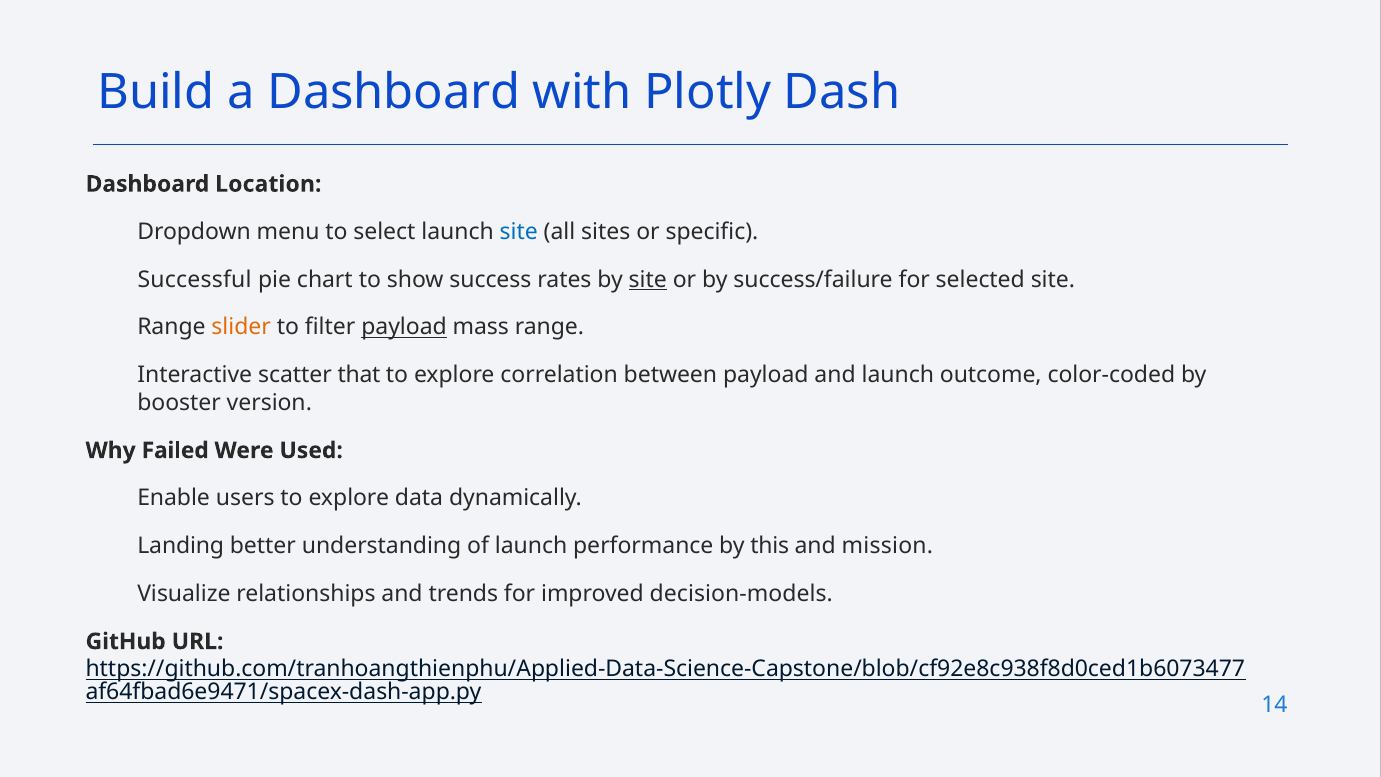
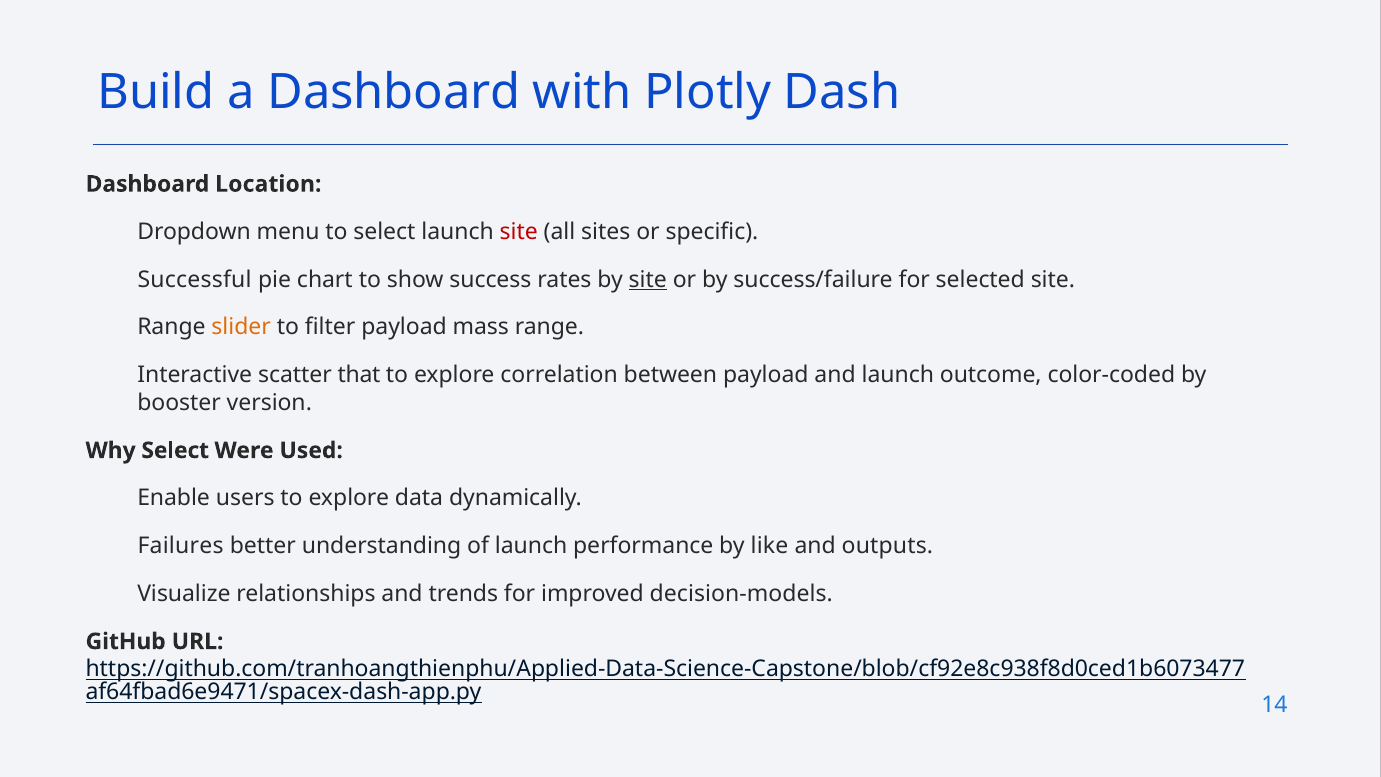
site colour: blue -> red (519, 232)
payload underline: present -> none (404, 327)
Why Failed: Failed -> Select (175, 450)
Landing: Landing -> Failures (181, 546)
this: this -> like (770, 546)
mission: mission -> outputs (887, 546)
